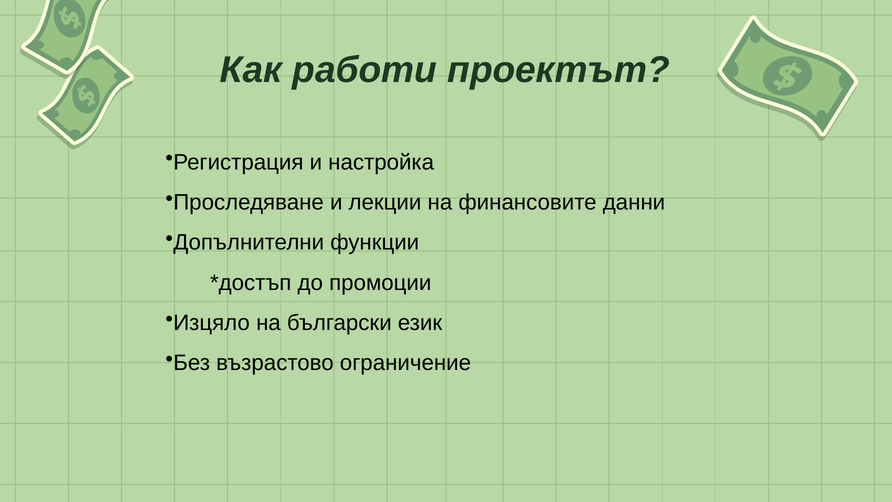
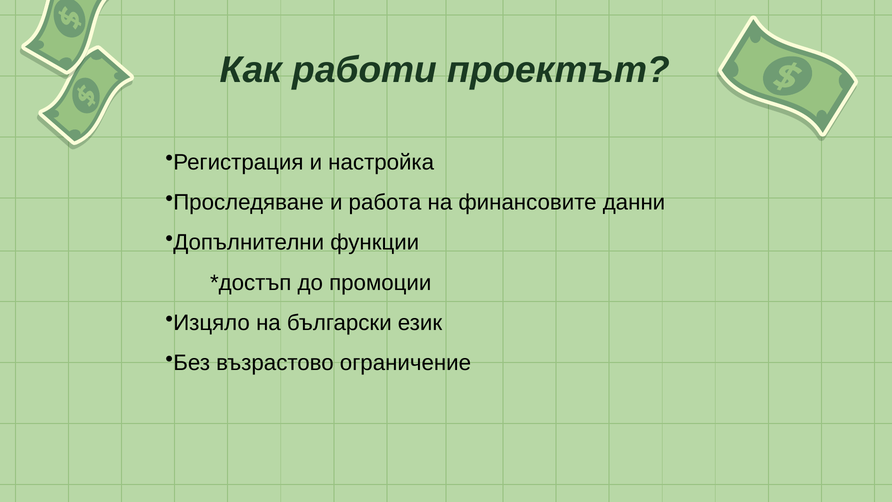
лекции: лекции -> работа (385, 202)
